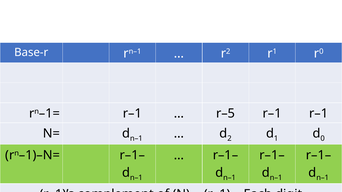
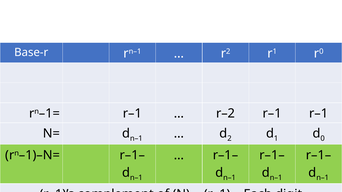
r–5: r–5 -> r–2 (226, 114)
